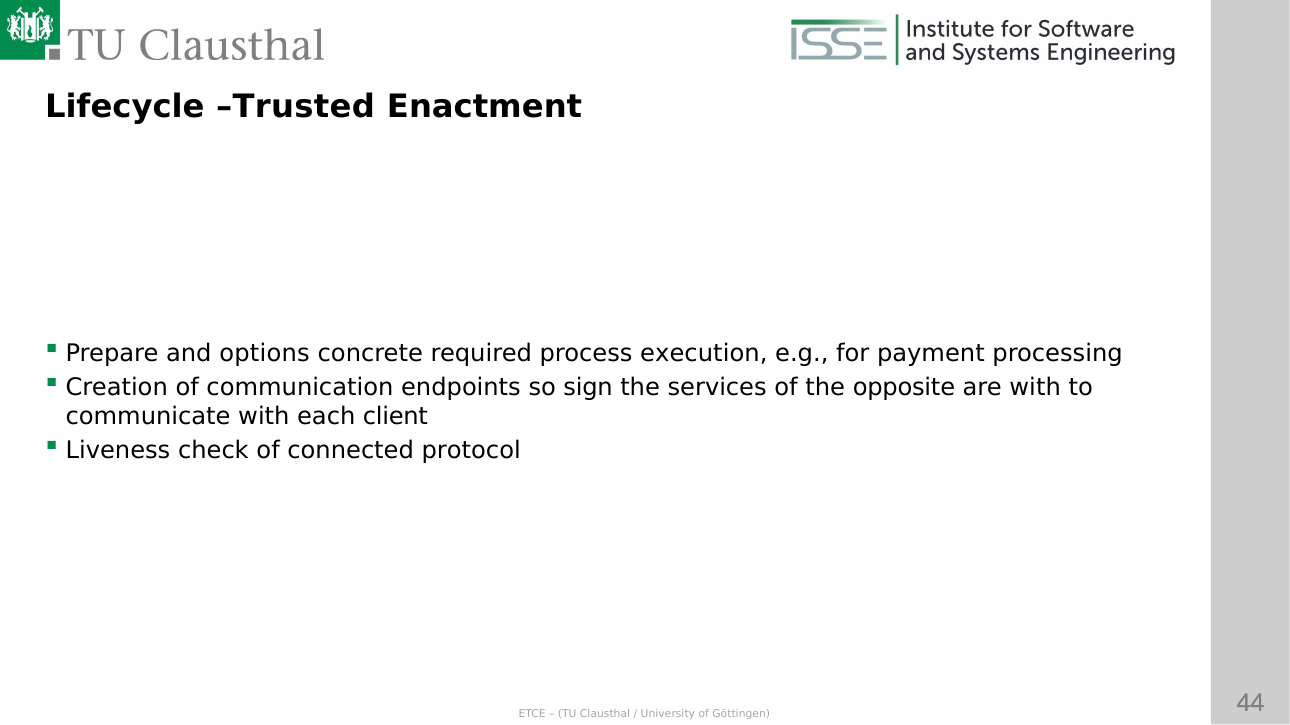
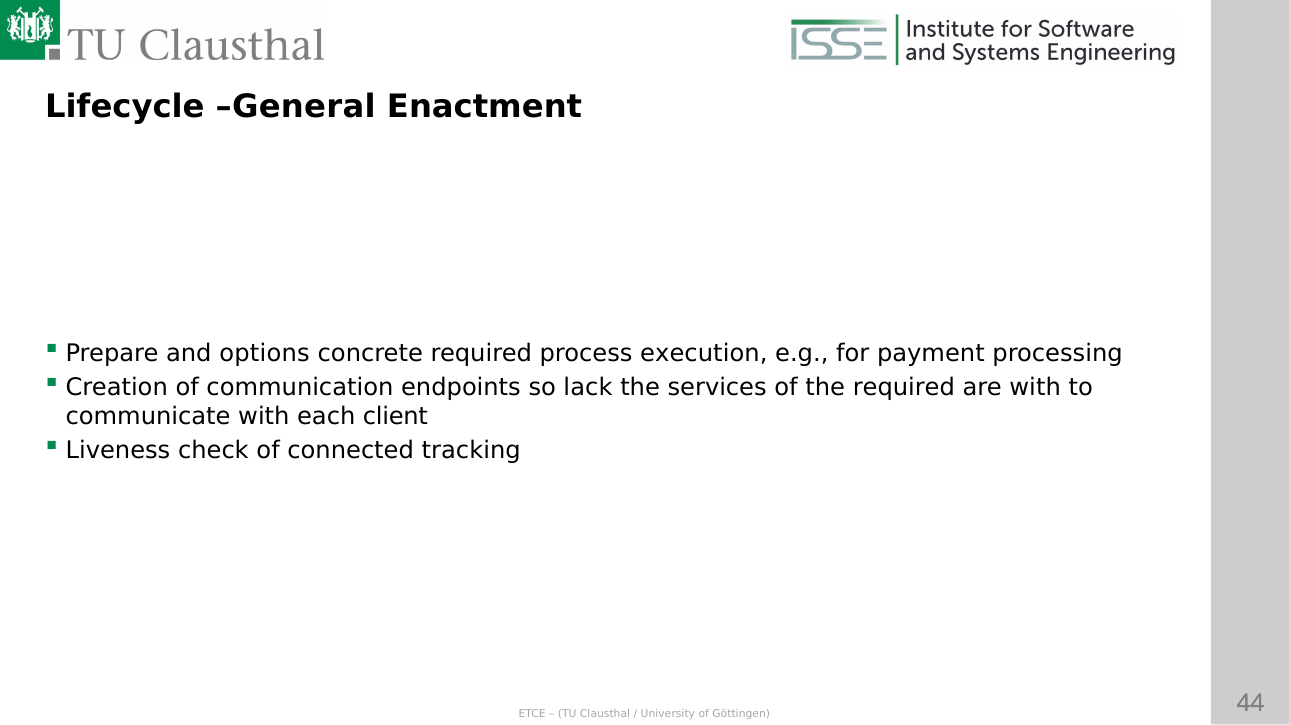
Trusted: Trusted -> General (296, 107)
sign: sign -> lack (588, 388)
the opposite: opposite -> required (904, 388)
protocol: protocol -> tracking (471, 451)
